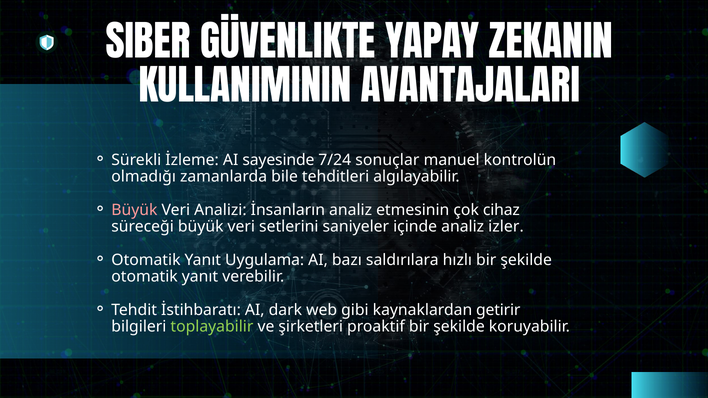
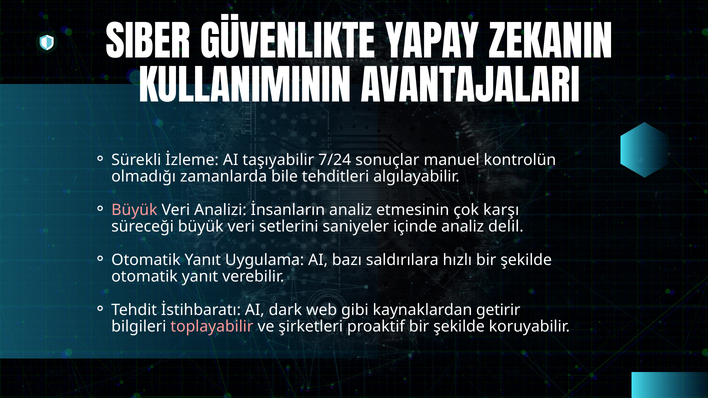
sayesinde: sayesinde -> taşıyabilir (278, 160)
cihaz: cihaz -> karşı (501, 210)
izler: izler -> delil (506, 227)
toplayabilir colour: light green -> pink (212, 327)
